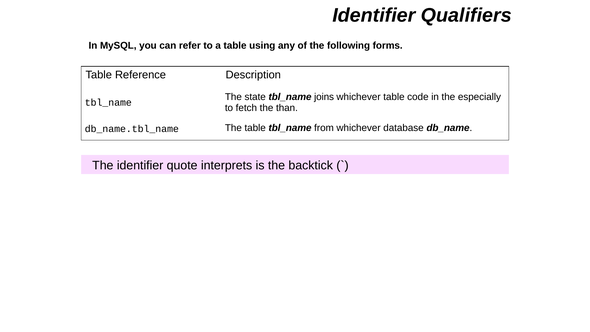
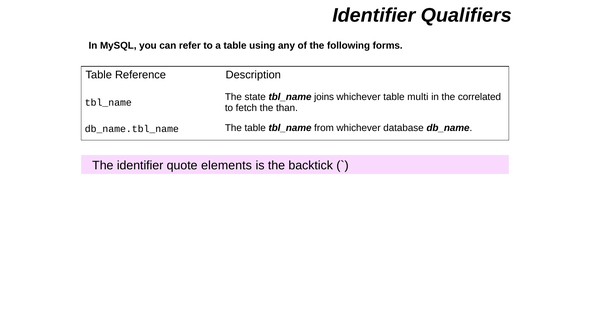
code: code -> multi (418, 97)
especially: especially -> correlated (479, 97)
interprets: interprets -> elements (227, 165)
